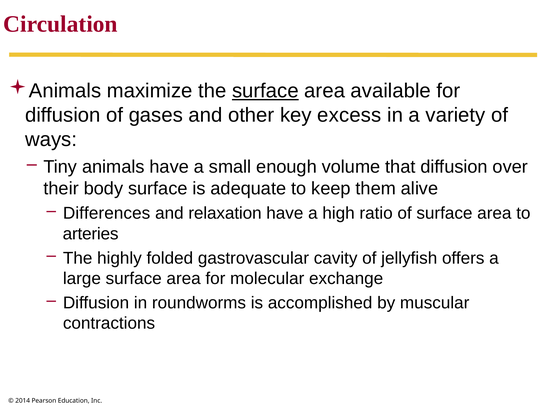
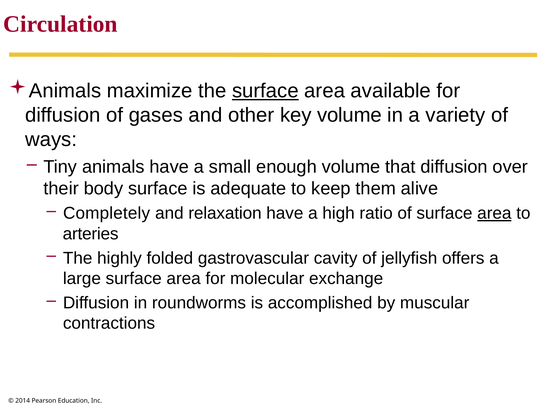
key excess: excess -> volume (350, 115)
Differences: Differences -> Completely (107, 213)
area underline: none -> present (494, 213)
